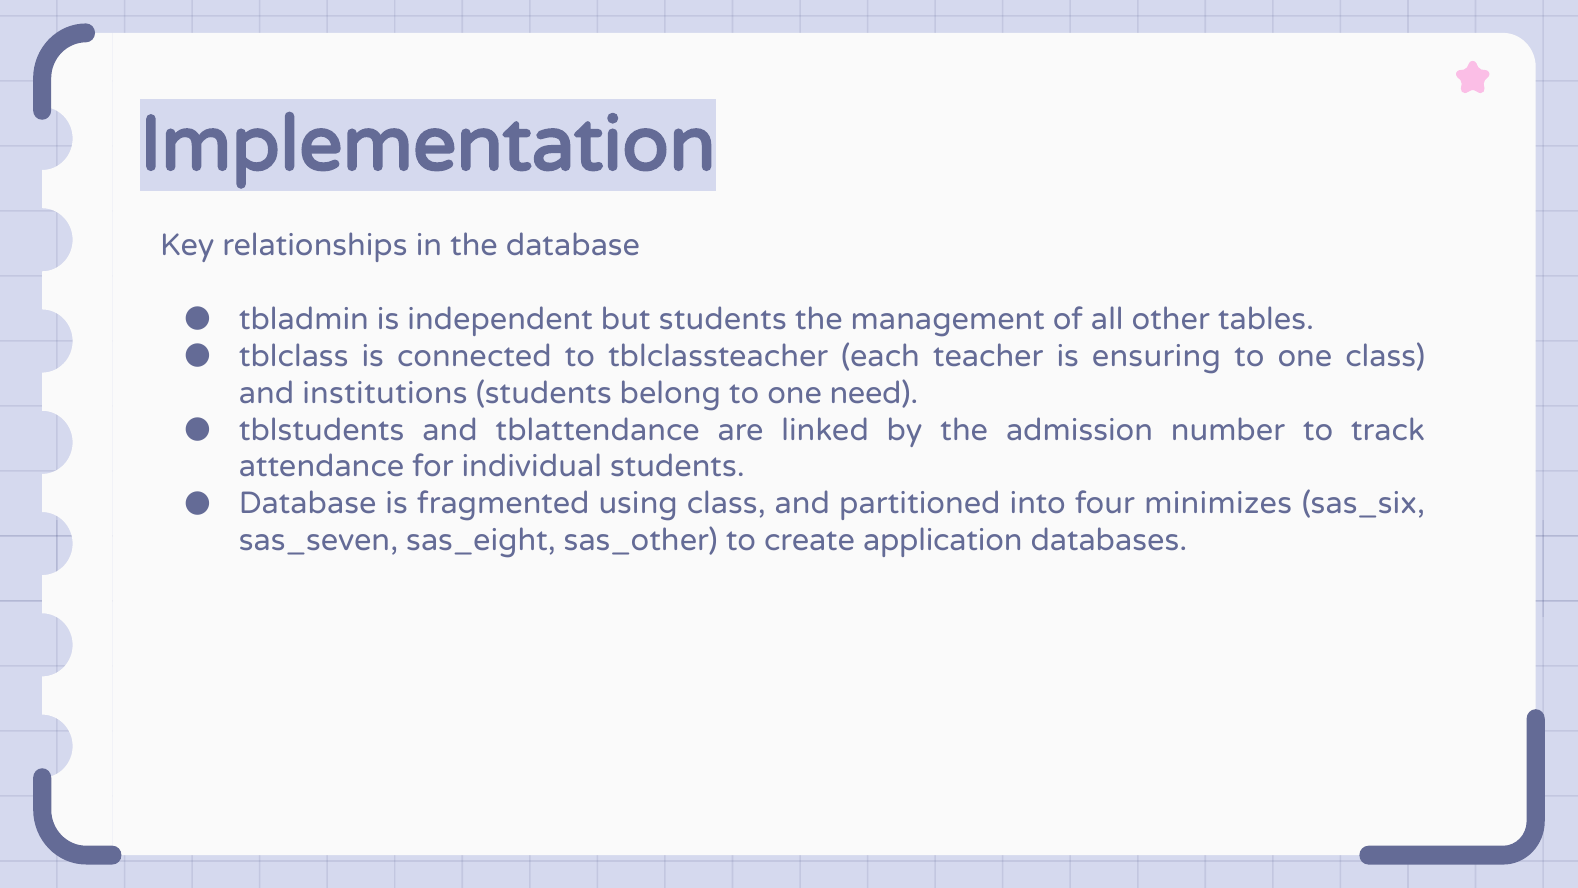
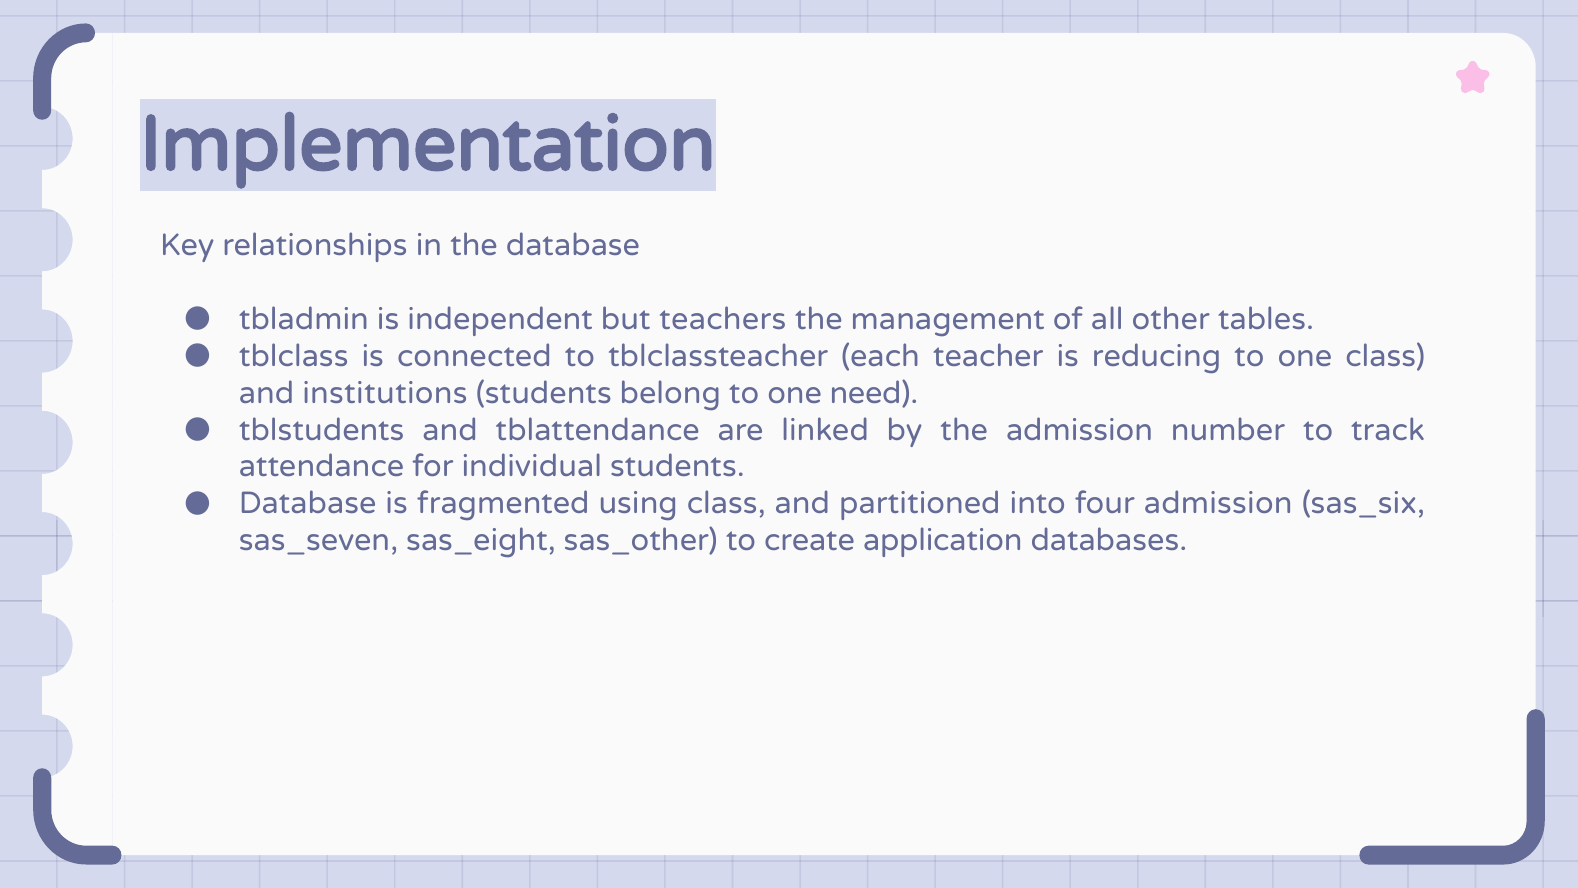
but students: students -> teachers (723, 319)
ensuring: ensuring -> reducing (1157, 356)
four minimizes: minimizes -> admission (1218, 503)
